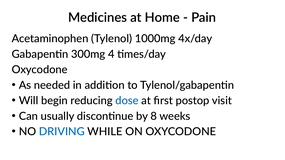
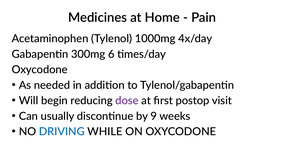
4: 4 -> 6 (111, 54)
dose colour: blue -> purple (127, 101)
8: 8 -> 9 (154, 116)
